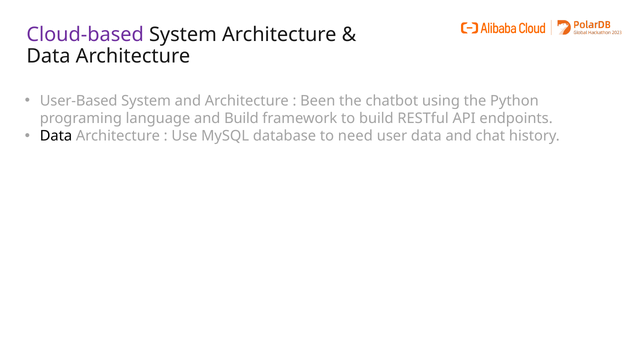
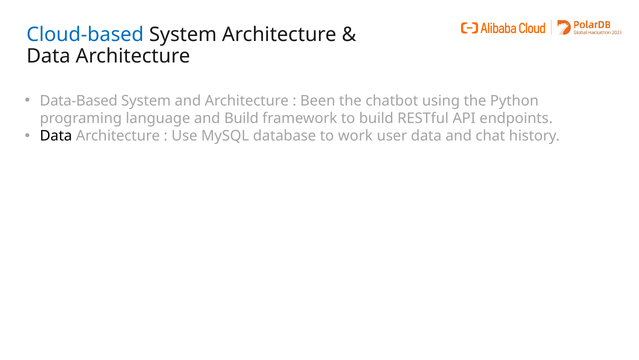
Cloud-based colour: purple -> blue (85, 35)
User-Based: User-Based -> Data-Based (79, 101)
need: need -> work (355, 136)
